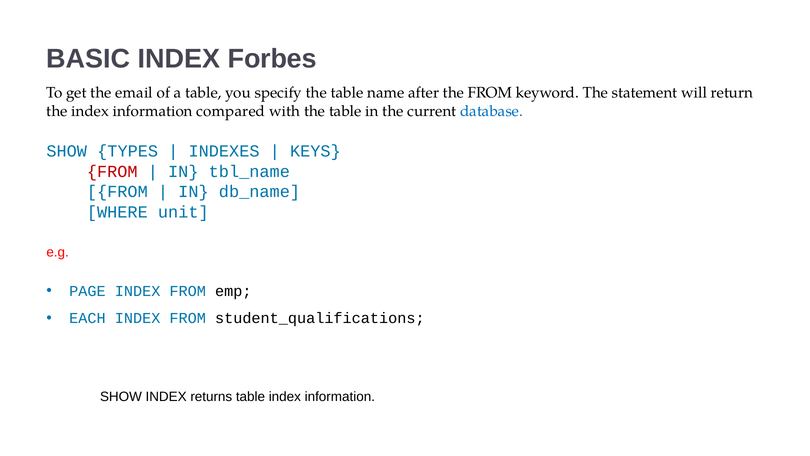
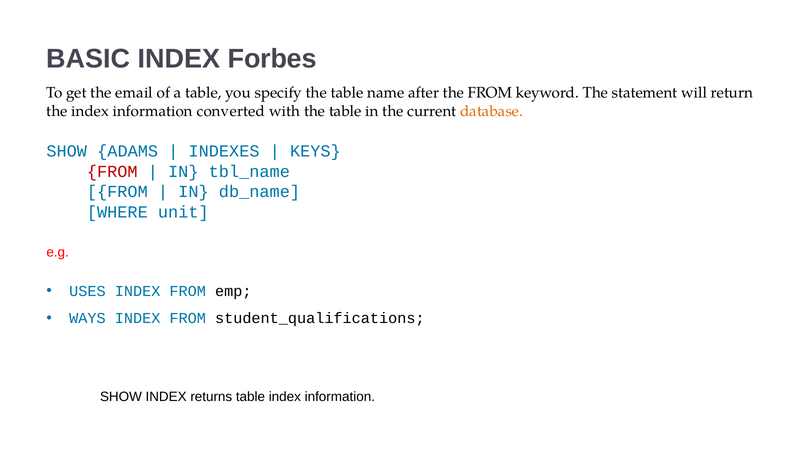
compared: compared -> converted (231, 111)
database colour: blue -> orange (492, 111)
TYPES: TYPES -> ADAMS (128, 151)
PAGE: PAGE -> USES (87, 291)
EACH: EACH -> WAYS (87, 318)
